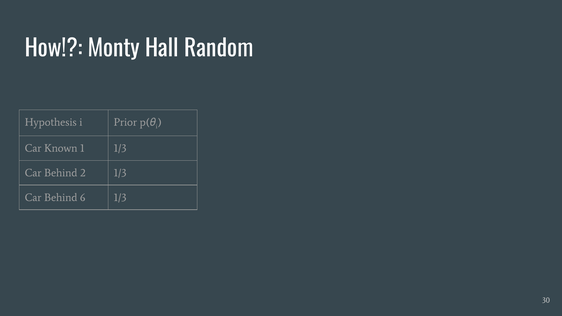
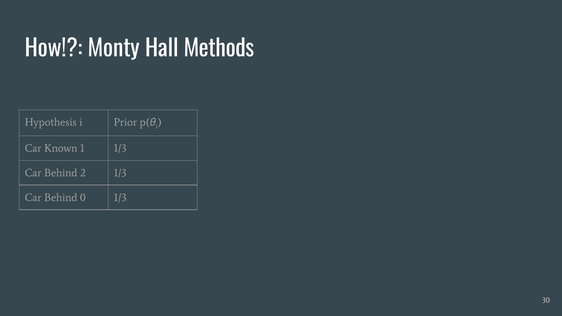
Random: Random -> Methods (219, 49)
6: 6 -> 0 (83, 198)
